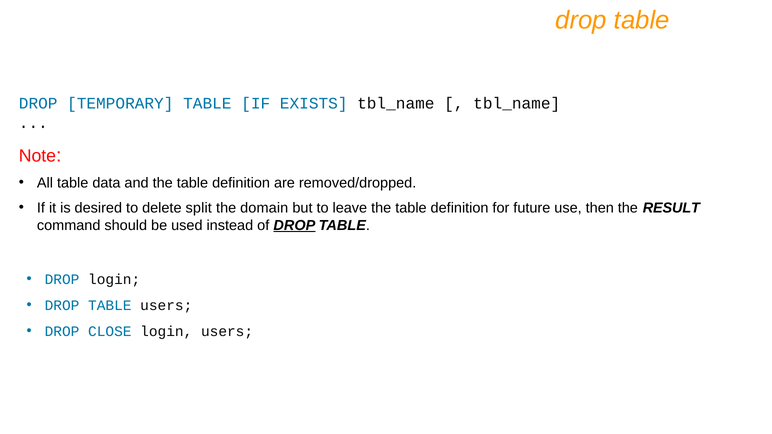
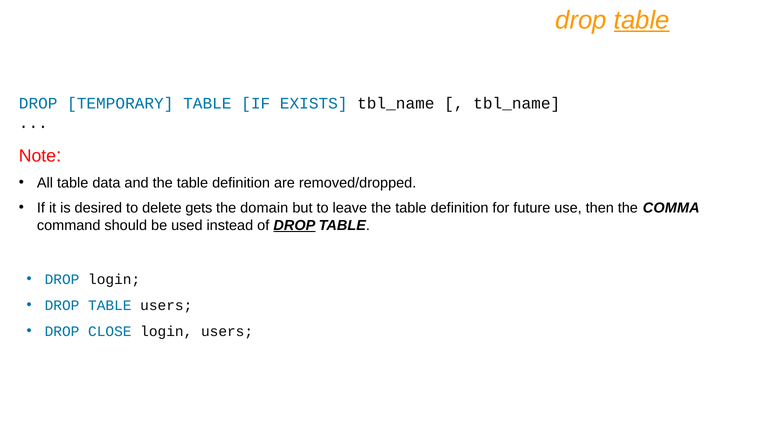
table underline: none -> present (642, 20)
split: split -> gets (199, 208)
RESULT: RESULT -> COMMA (671, 208)
